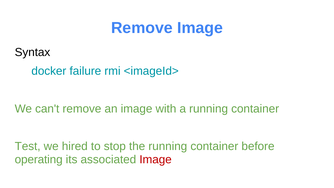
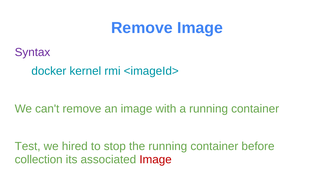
Syntax colour: black -> purple (32, 52)
failure: failure -> kernel (85, 71)
operating: operating -> collection (39, 160)
